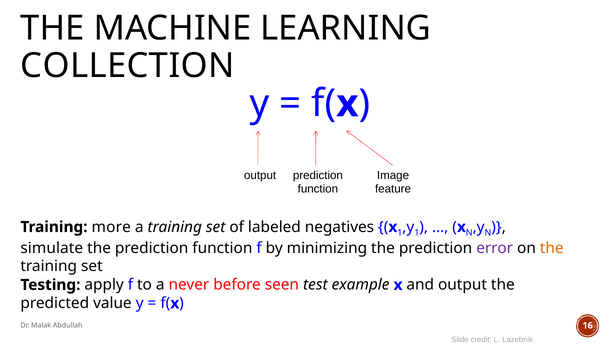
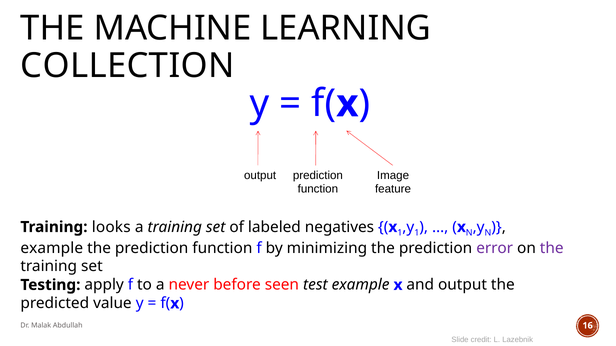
more: more -> looks (111, 227)
simulate: simulate -> example (52, 248)
the colour: orange -> purple (552, 248)
